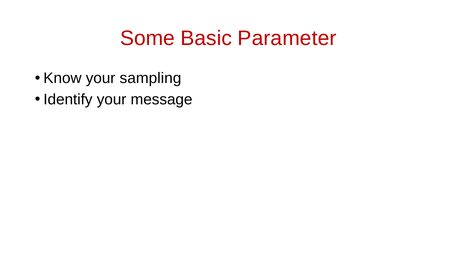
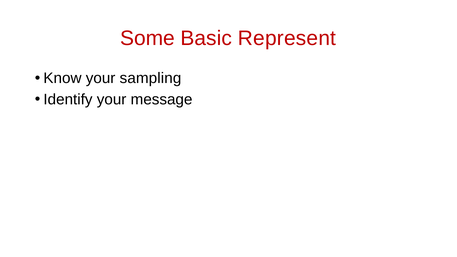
Parameter: Parameter -> Represent (287, 38)
